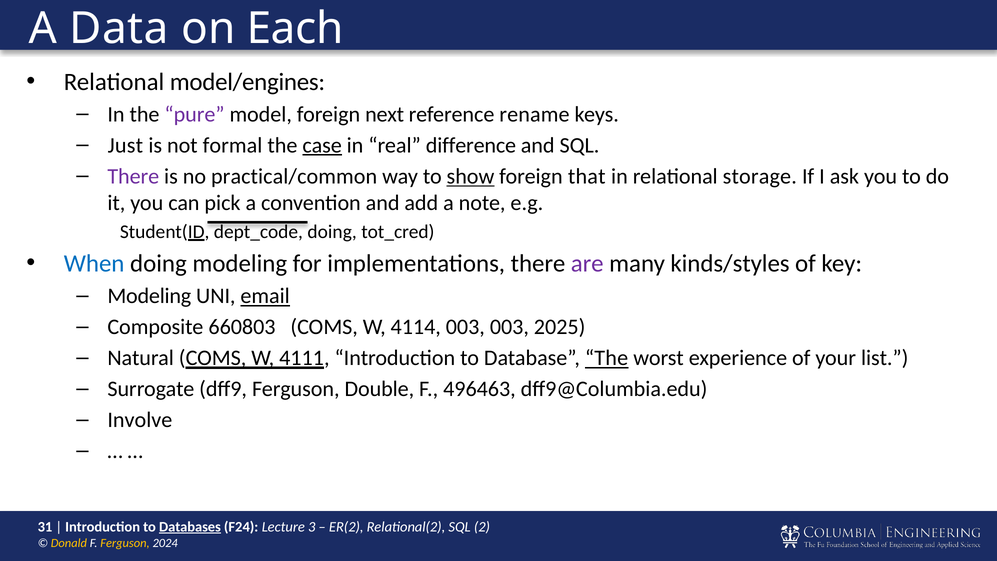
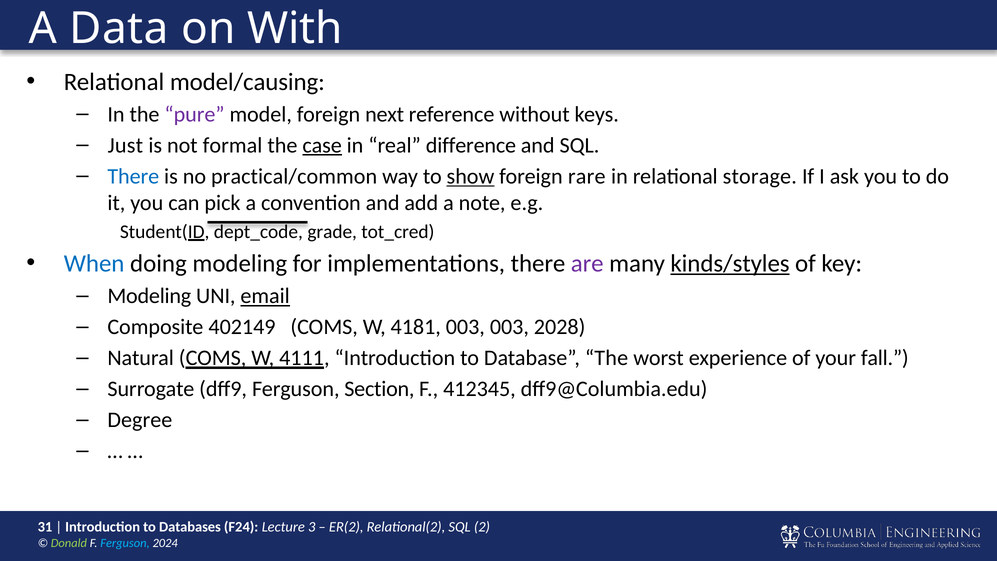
Each: Each -> With (295, 29)
model/engines: model/engines -> model/causing (247, 82)
rename: rename -> without (535, 114)
There colour: purple -> blue (133, 176)
that: that -> rare (587, 176)
doing: doing -> grade (332, 232)
kinds/styles underline: none -> present (730, 264)
660803: 660803 -> 402149 (242, 327)
4114: 4114 -> 4181 (416, 327)
2025: 2025 -> 2028 (560, 327)
The underline: present -> none (607, 358)
list: list -> fall (885, 358)
Double: Double -> Section (379, 389)
496463: 496463 -> 412345 (479, 389)
Involve: Involve -> Degree (140, 420)
Databases underline: present -> none (190, 527)
Donald colour: yellow -> light green (69, 543)
Ferguson colour: yellow -> light blue (125, 543)
